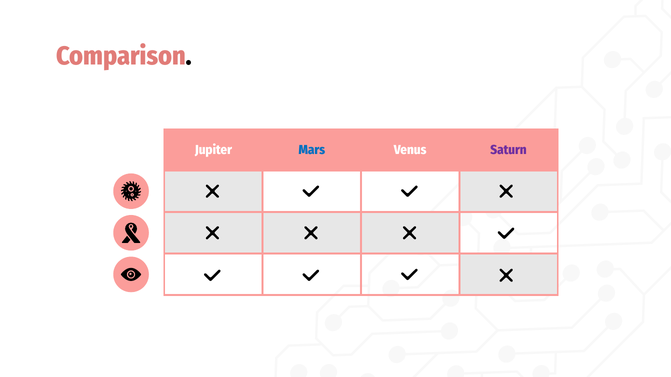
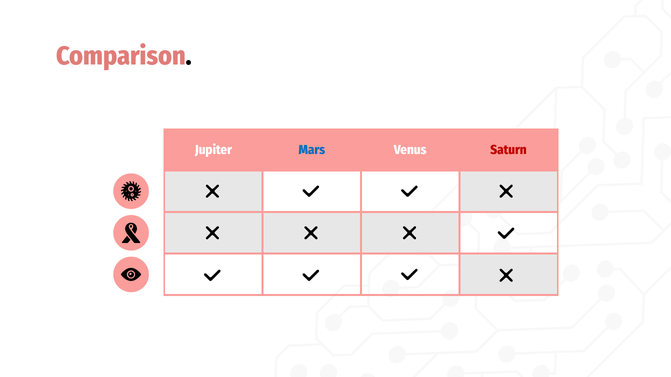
Saturn colour: purple -> red (508, 150)
